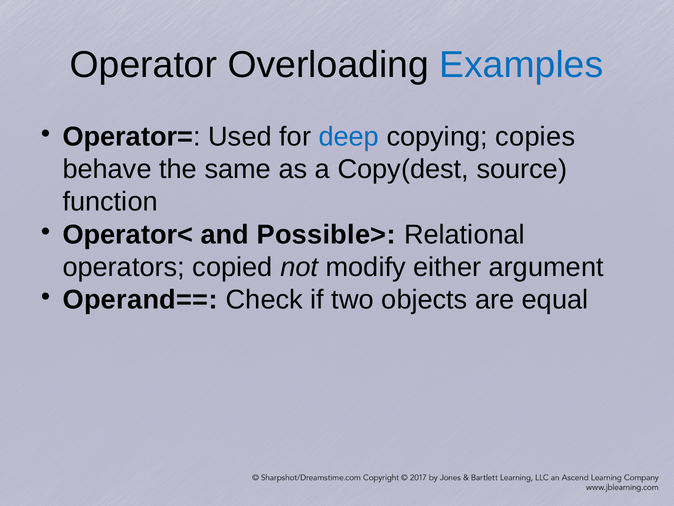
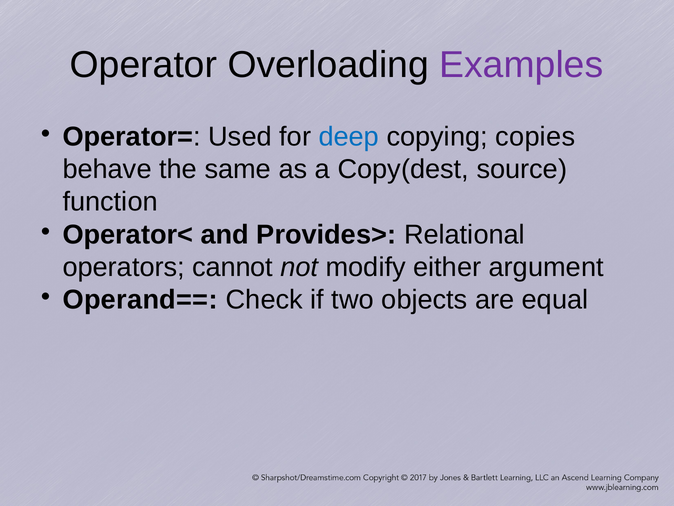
Examples colour: blue -> purple (521, 65)
Possible>: Possible> -> Provides> (326, 234)
copied: copied -> cannot (233, 267)
